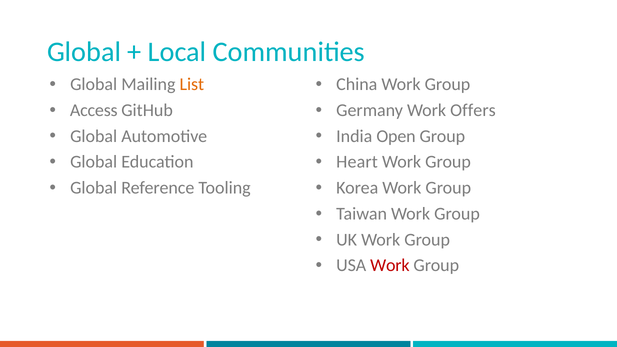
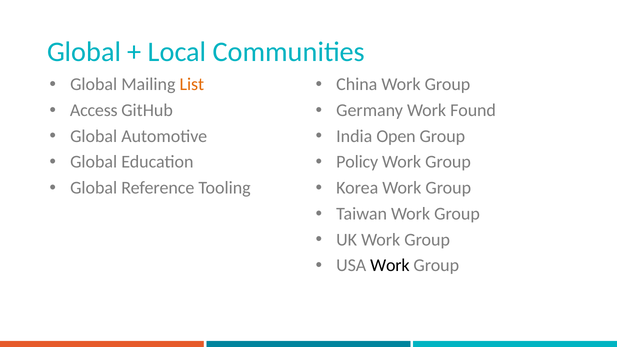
Offers: Offers -> Found (473, 110)
Heart: Heart -> Policy (357, 162)
Work colour: red -> black (390, 266)
